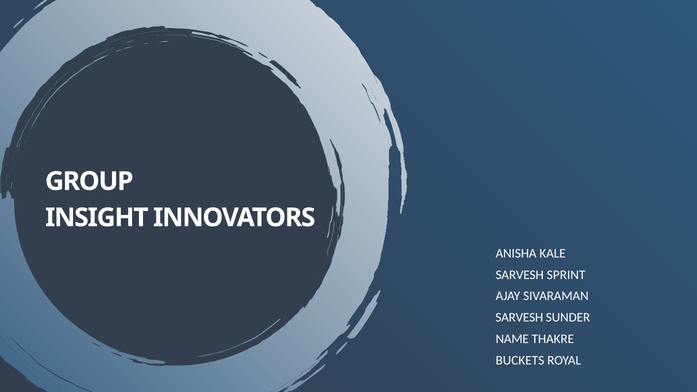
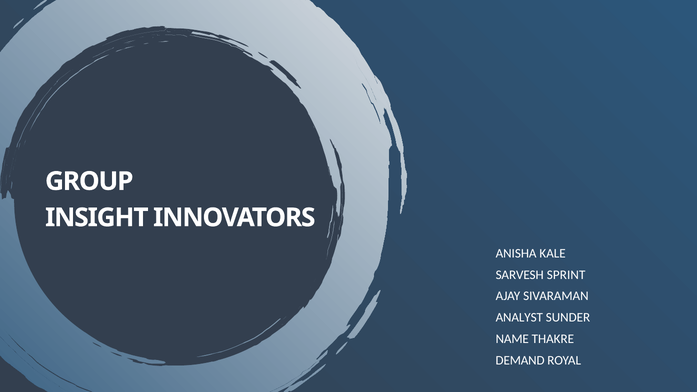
SARVESH: SARVESH -> ANALYST (519, 318)
BUCKETS: BUCKETS -> DEMAND (520, 360)
